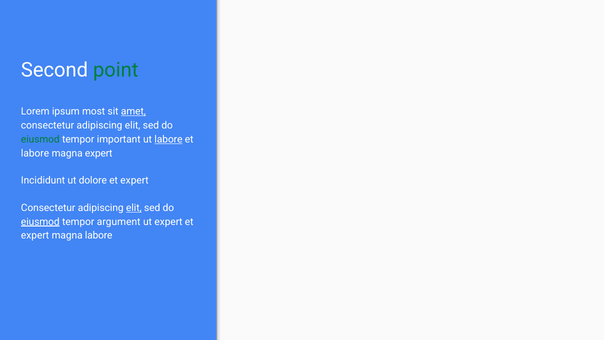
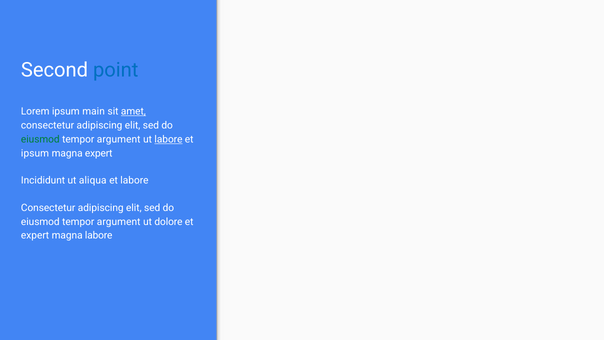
point colour: green -> blue (116, 70)
most: most -> main (94, 111)
important: important -> argument (119, 139)
labore: labore -> ipsum (35, 153)
dolore: dolore -> aliqua (93, 180)
expert: expert -> labore (134, 180)
elit underline: present -> none (134, 208)
eiusmod underline: present -> none (40, 222)
ut expert: expert -> dolore (168, 222)
